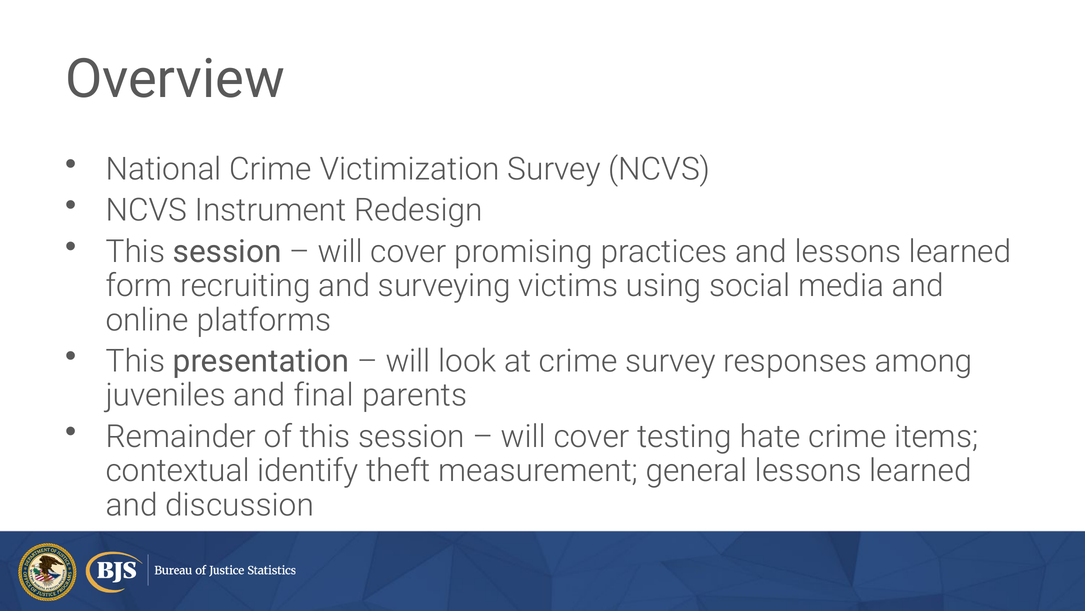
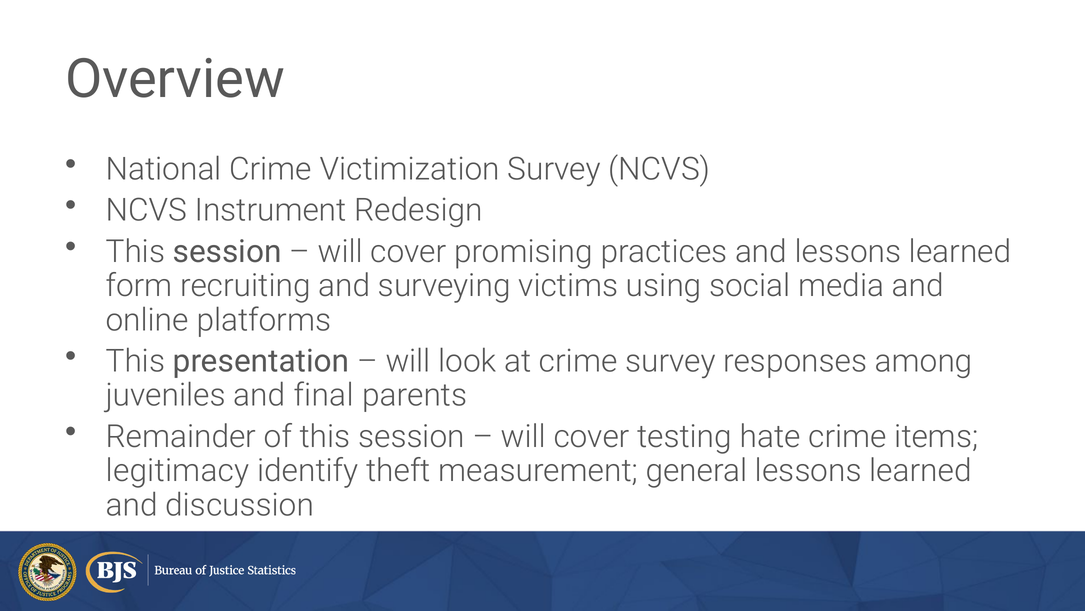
contextual: contextual -> legitimacy (178, 470)
